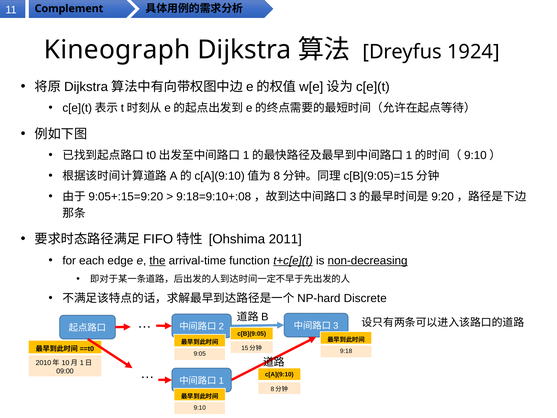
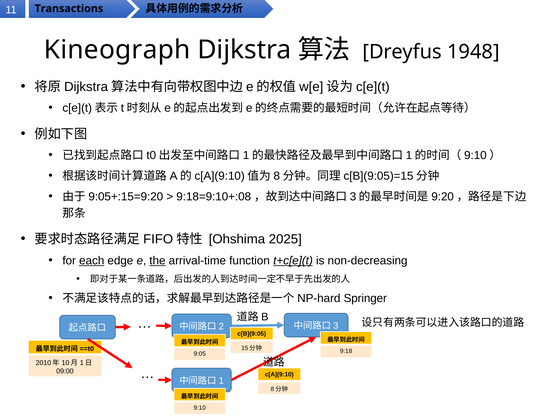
Complement: Complement -> Transactions (69, 9)
1924: 1924 -> 1948 (473, 52)
2011: 2011 -> 2025 (285, 239)
each underline: none -> present (92, 260)
non-decreasing underline: present -> none (368, 260)
Discrete: Discrete -> Springer (365, 298)
